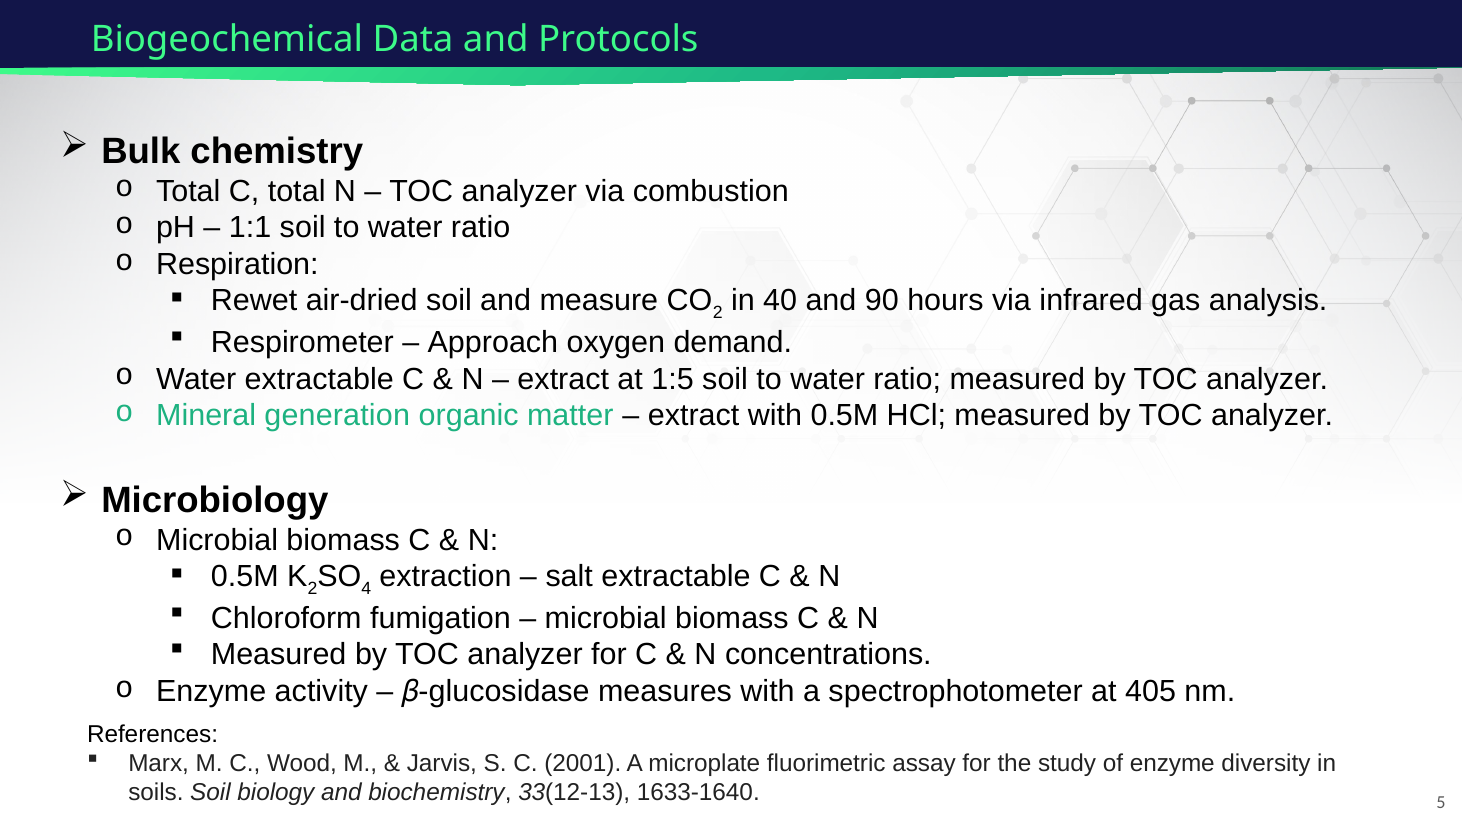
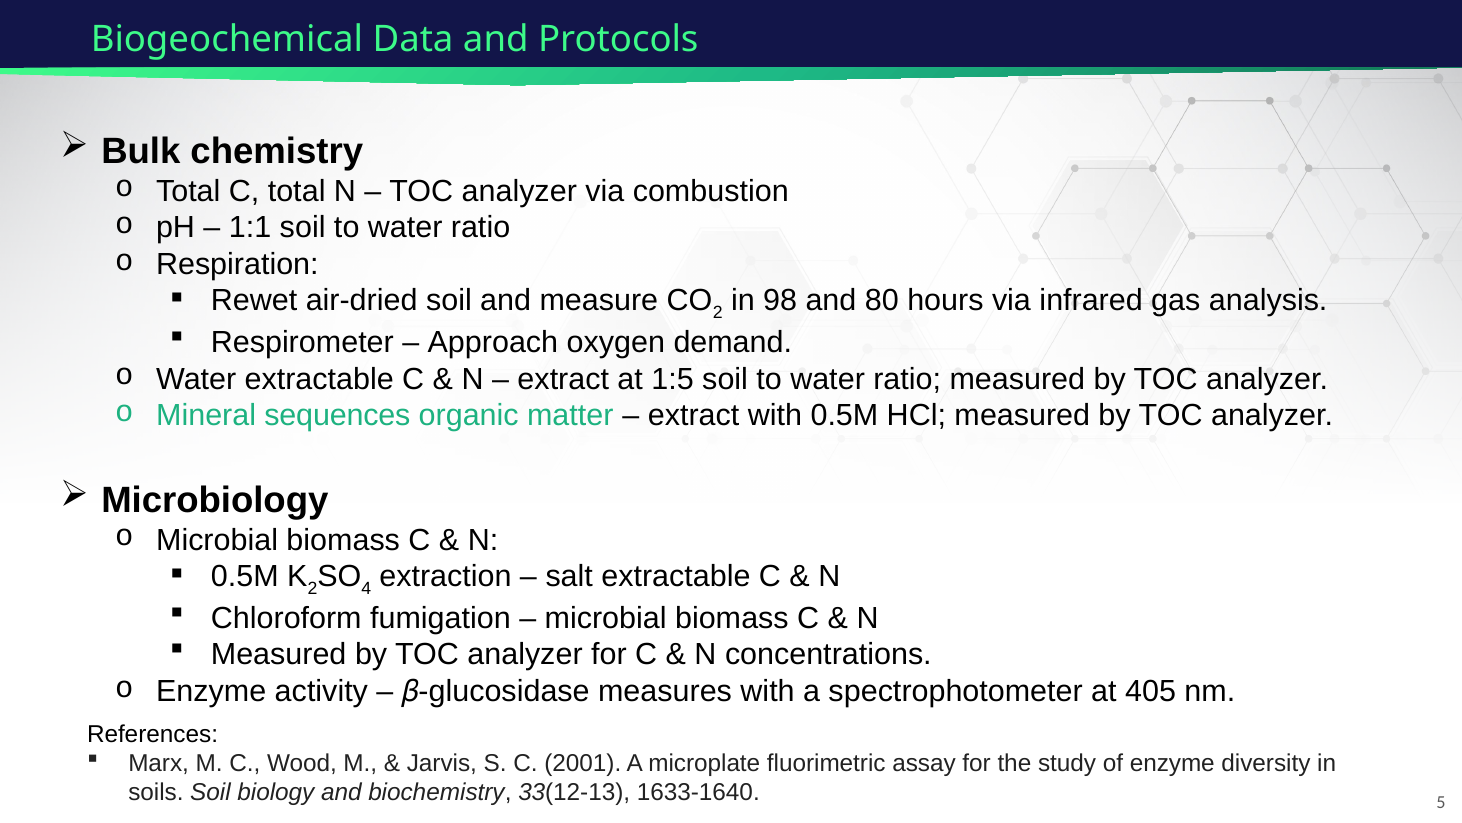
40: 40 -> 98 (780, 301)
90: 90 -> 80 (882, 301)
generation: generation -> sequences (337, 415)
